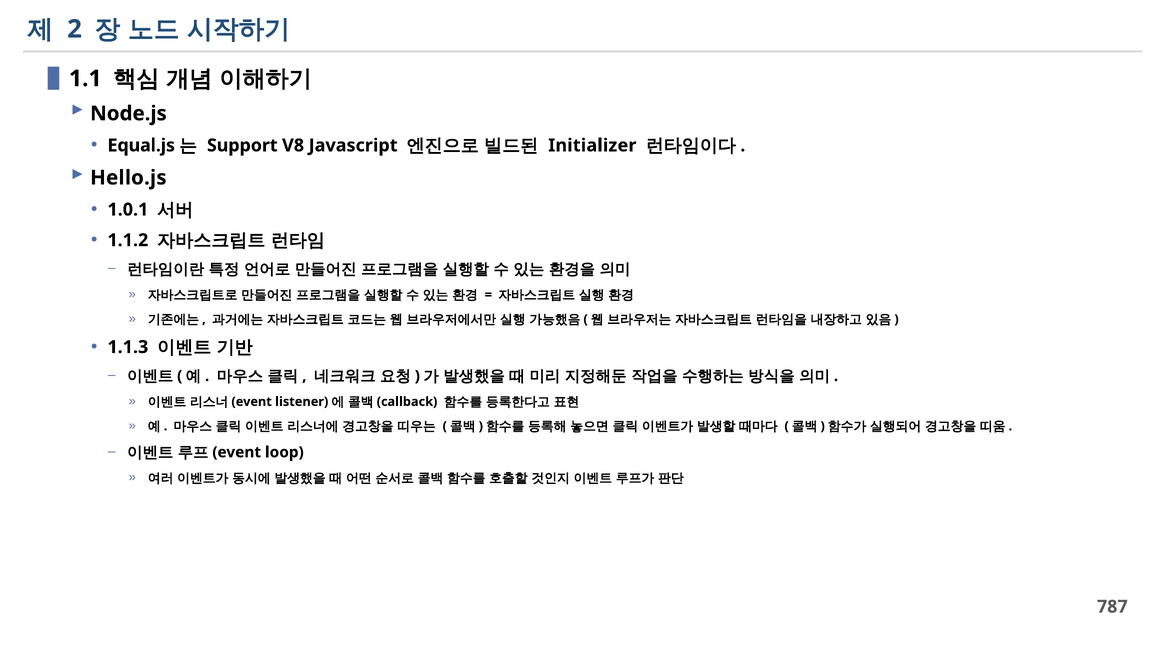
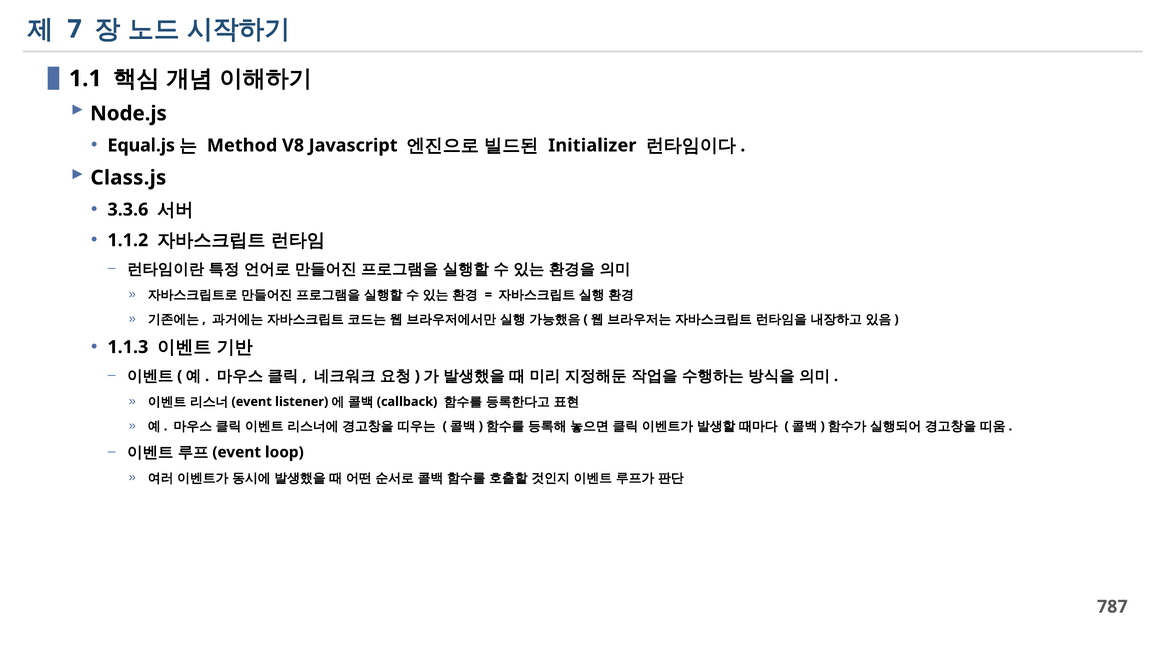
2: 2 -> 7 (75, 29)
Support: Support -> Method (242, 145)
Hello.js: Hello.js -> Class.js (128, 178)
1.0.1: 1.0.1 -> 3.3.6 (128, 210)
